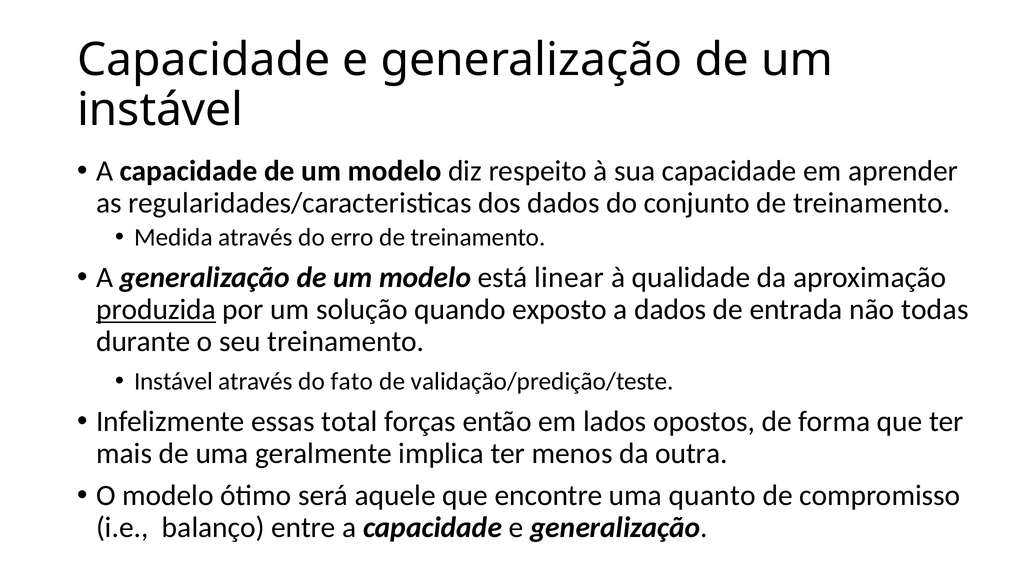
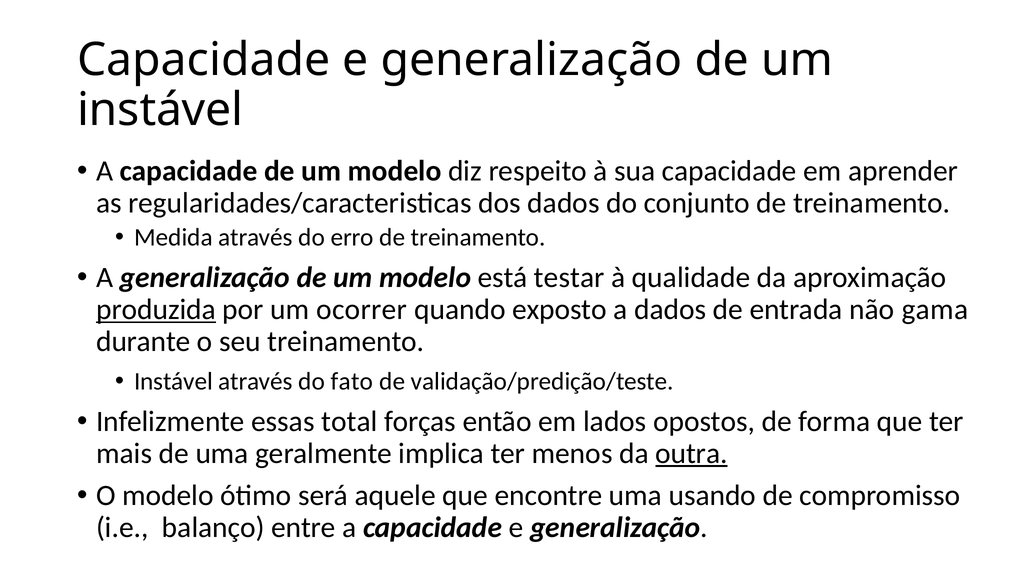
linear: linear -> testar (569, 278)
solução: solução -> ocorrer (362, 310)
todas: todas -> gama (935, 310)
outra underline: none -> present (691, 454)
quanto: quanto -> usando (712, 496)
